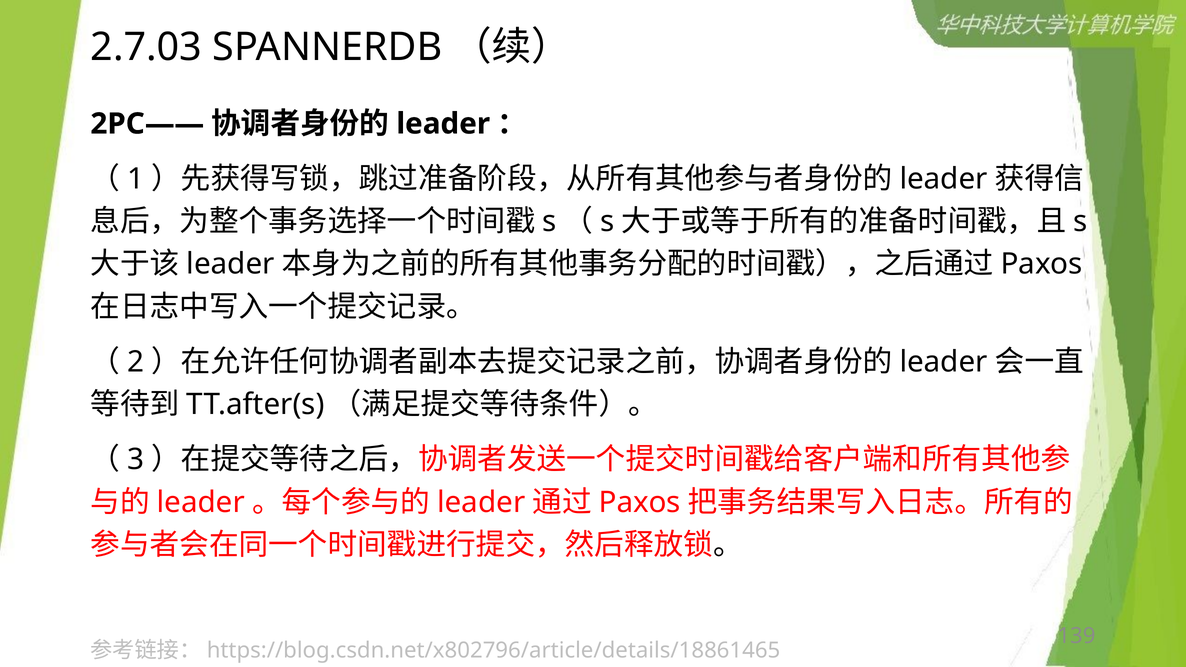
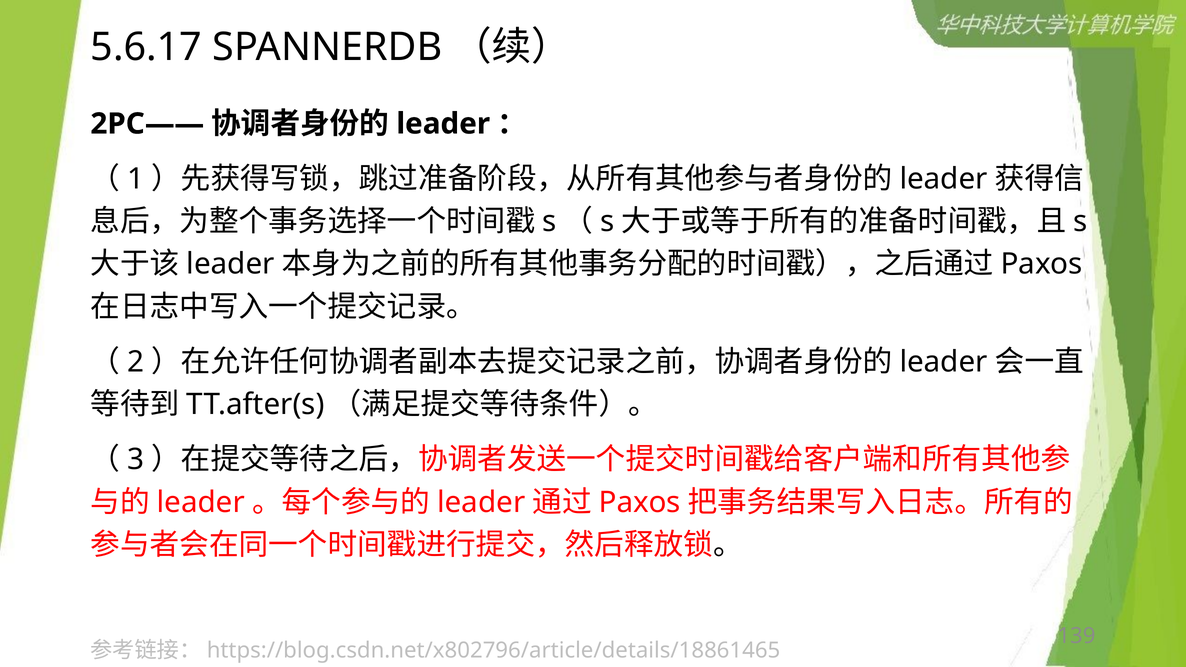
2.7.03: 2.7.03 -> 5.6.17 (146, 47)
